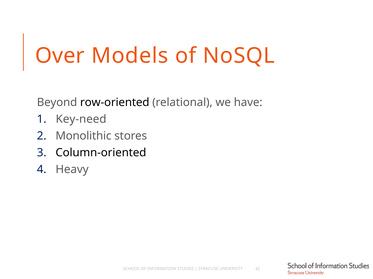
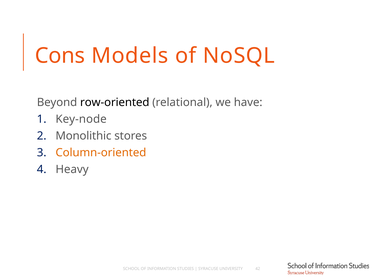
Over: Over -> Cons (60, 56)
Key-need: Key-need -> Key-node (81, 120)
Column-oriented colour: black -> orange (101, 153)
